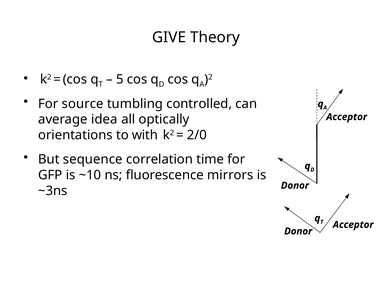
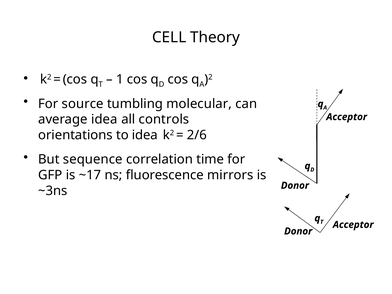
GIVE: GIVE -> CELL (169, 37)
5: 5 -> 1 (120, 79)
controlled: controlled -> molecular (199, 104)
optically: optically -> controls (164, 119)
to with: with -> idea (145, 135)
2/0: 2/0 -> 2/6 (197, 135)
~10: ~10 -> ~17 (90, 175)
